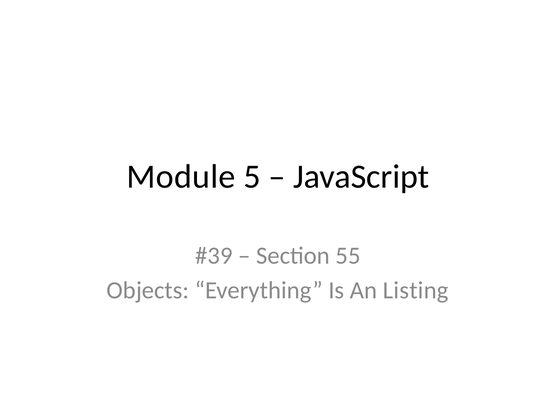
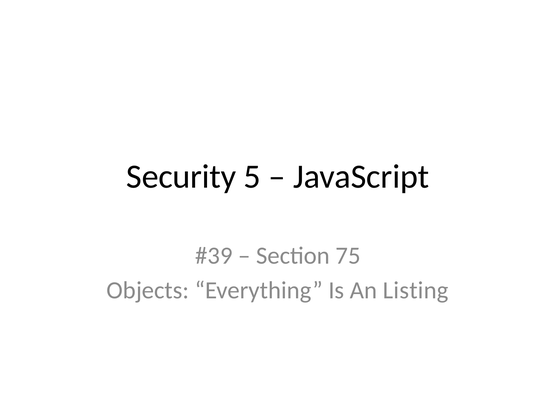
Module: Module -> Security (181, 177)
55: 55 -> 75 (348, 256)
